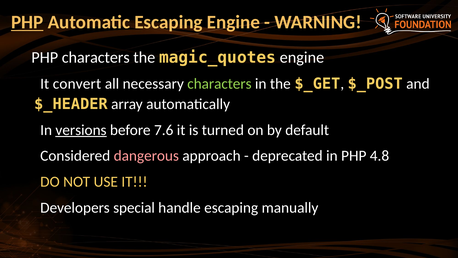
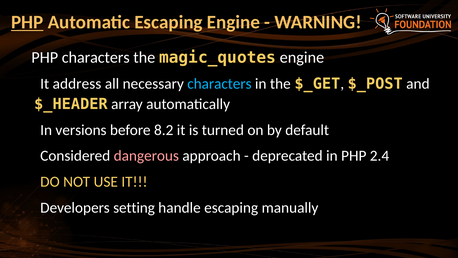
convert: convert -> address (77, 84)
characters colour: light green -> light blue (219, 84)
versions underline: present -> none (81, 130)
7.6: 7.6 -> 8.2 (164, 130)
4.8: 4.8 -> 2.4 (379, 156)
special: special -> setting (134, 207)
